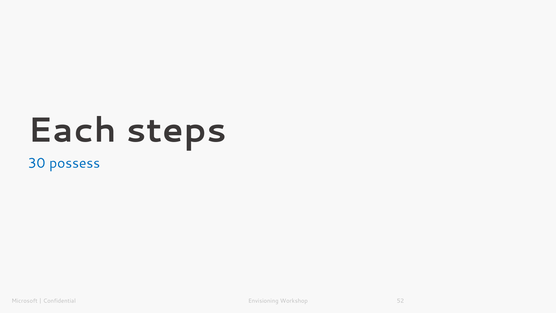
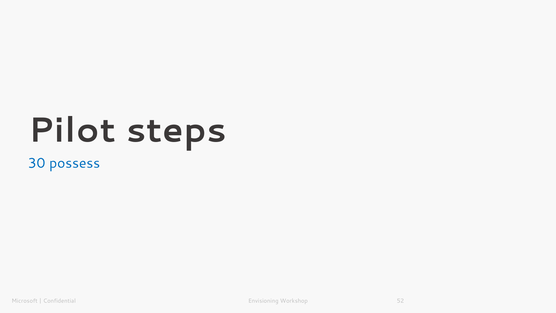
Each: Each -> Pilot (72, 130)
